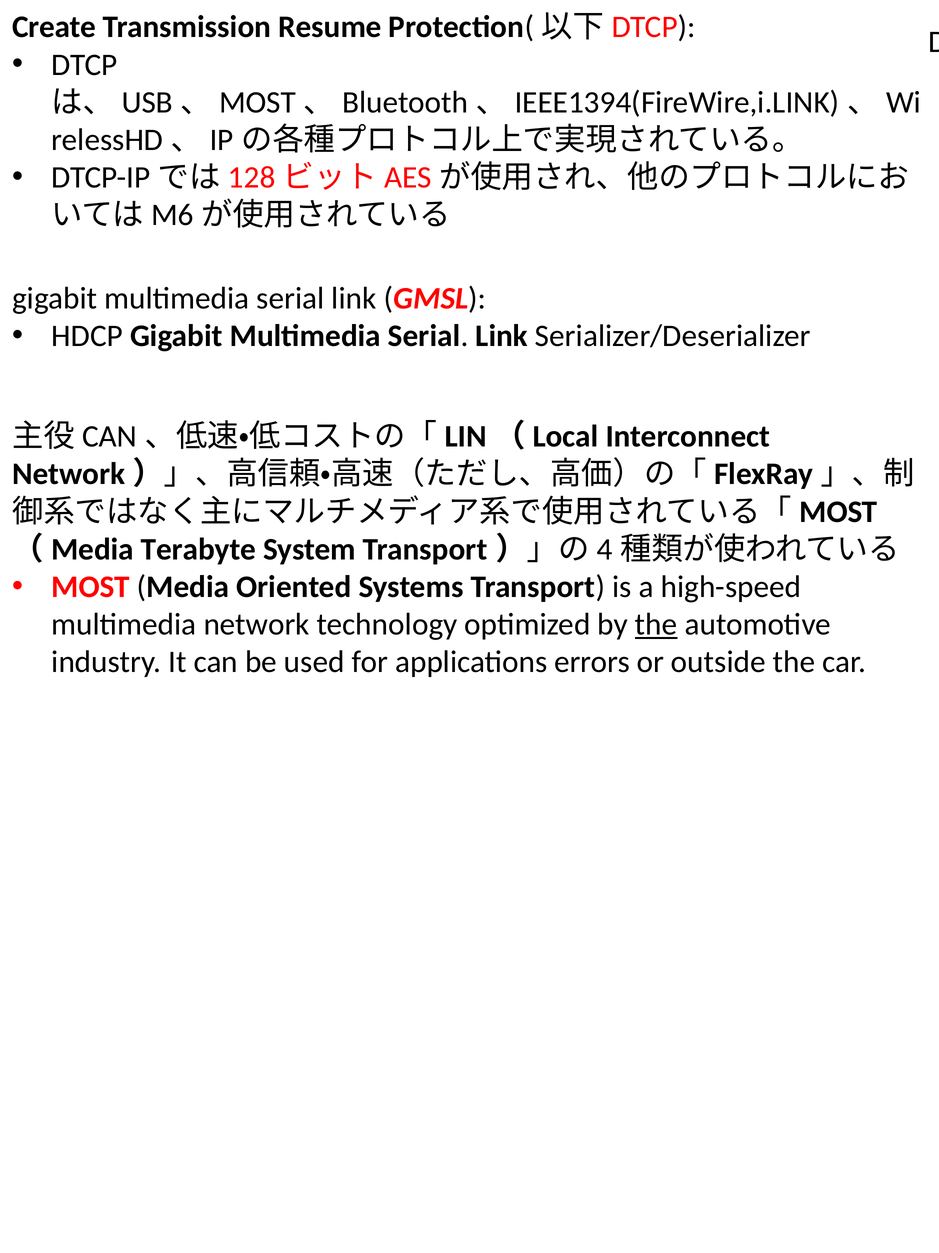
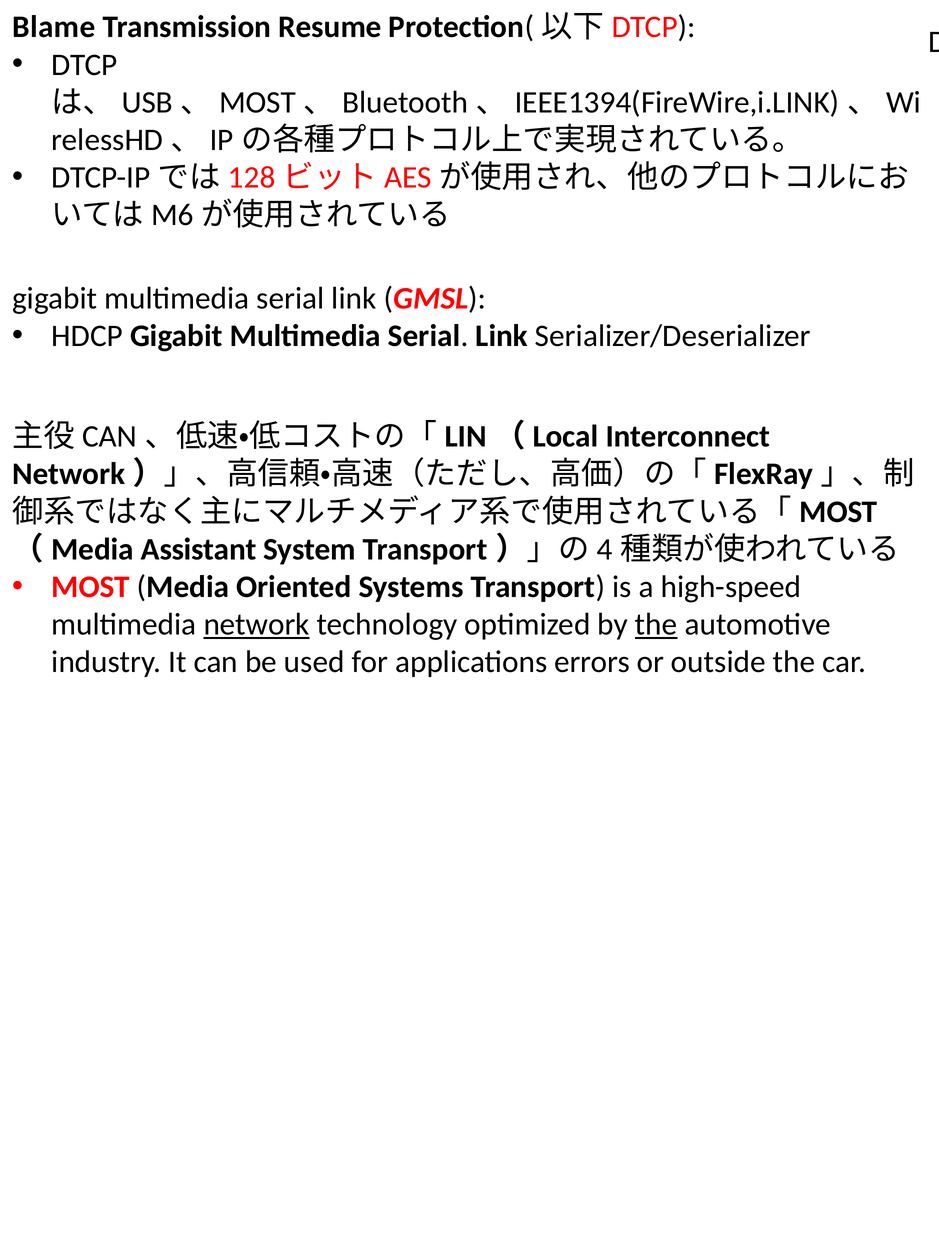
Create: Create -> Blame (54, 27)
Terabyte: Terabyte -> Assistant (199, 549)
network underline: none -> present (257, 624)
